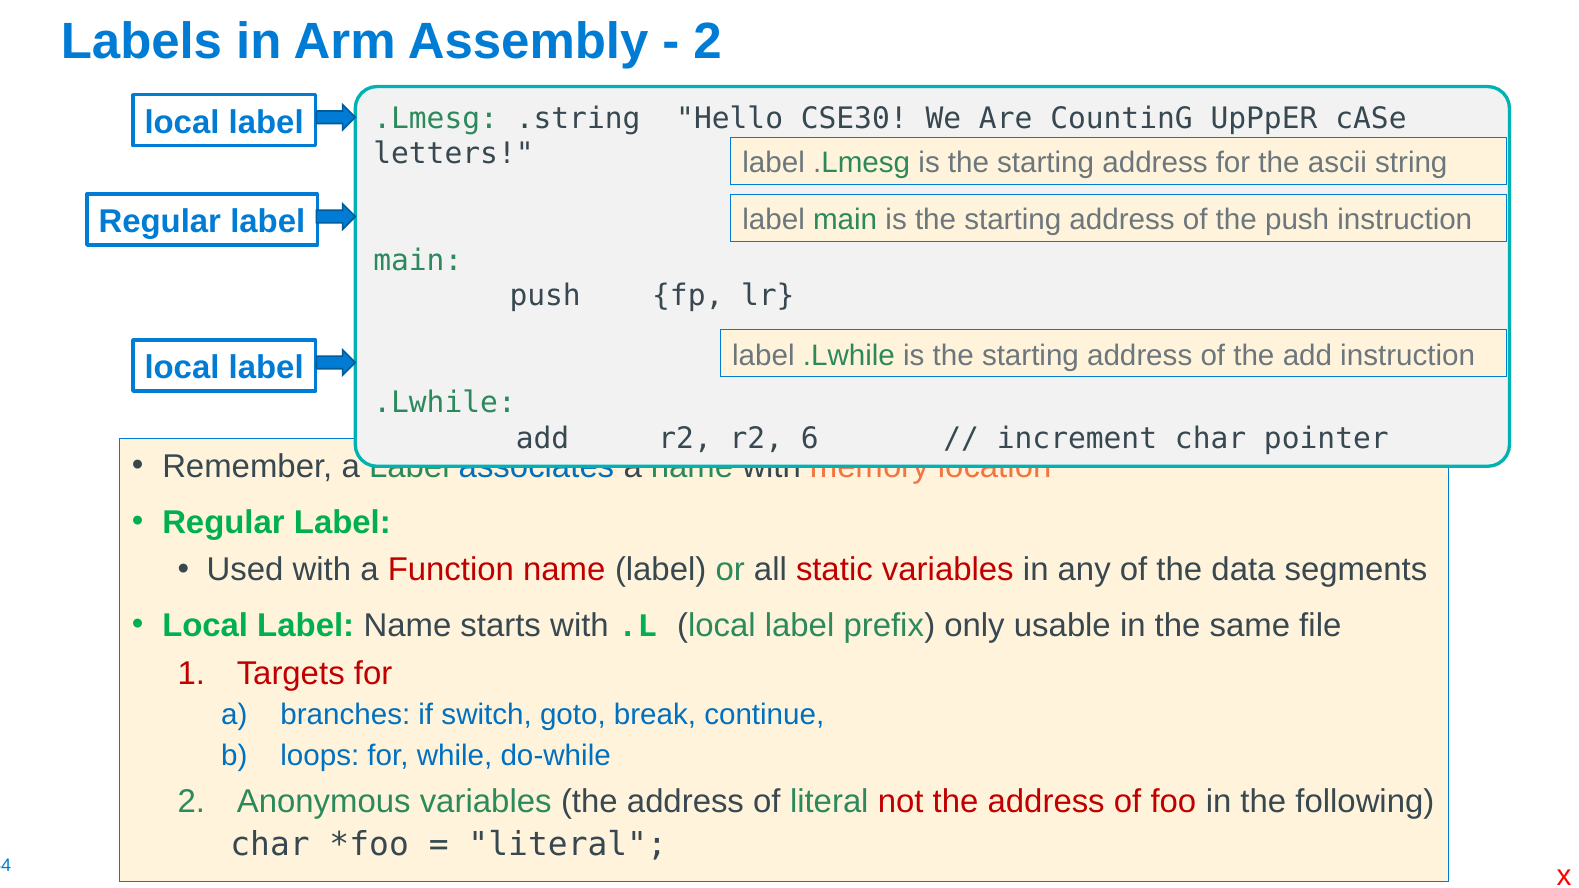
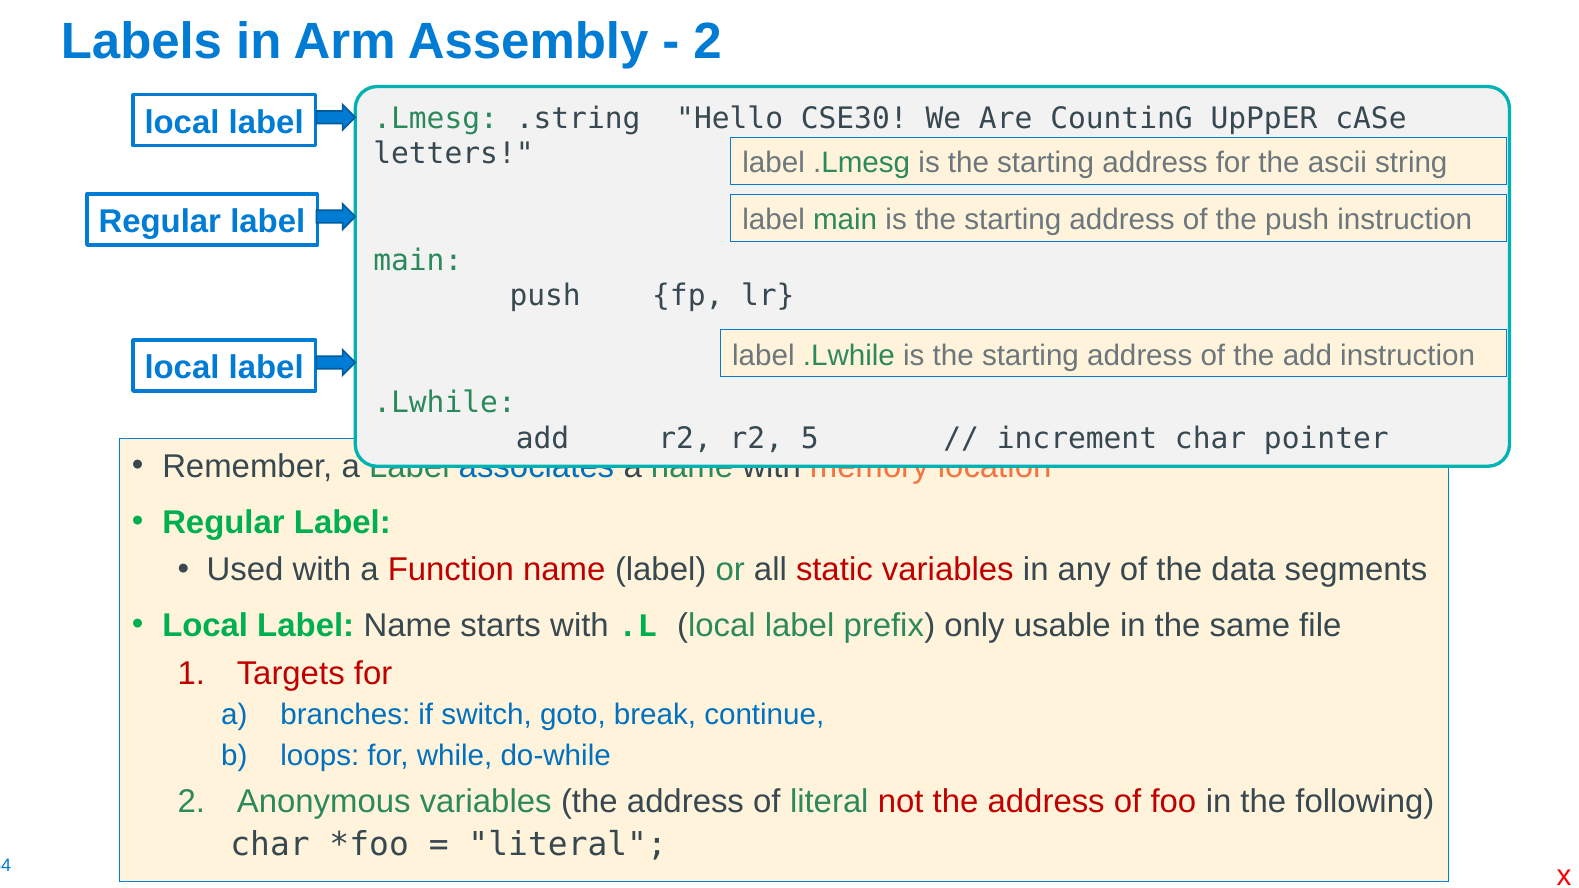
6: 6 -> 5 (810, 438)
